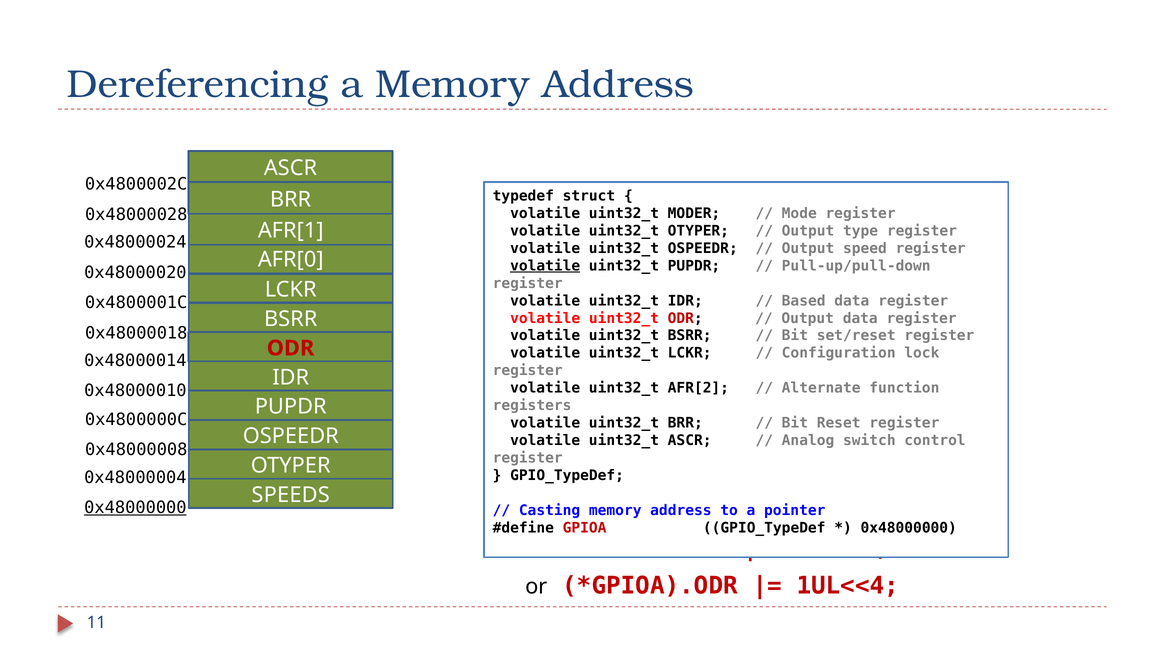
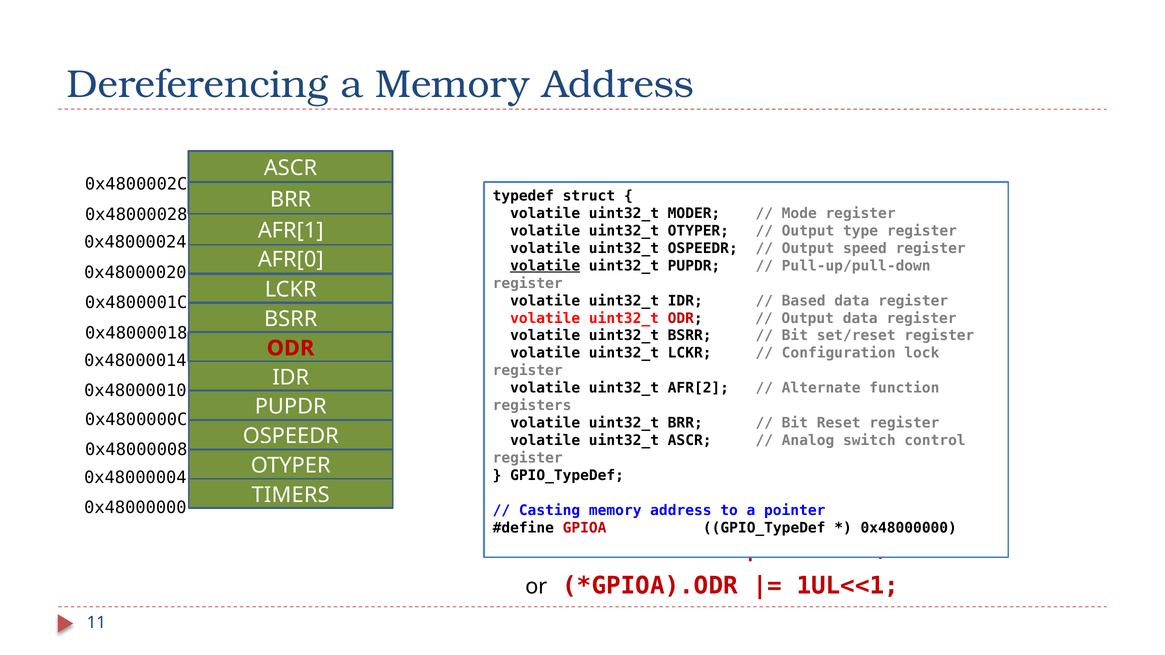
SPEEDS: SPEEDS -> TIMERS (291, 495)
0x48000000 underline: present -> none (135, 508)
1UL<<4: 1UL<<4 -> 1UL<<1 (848, 586)
